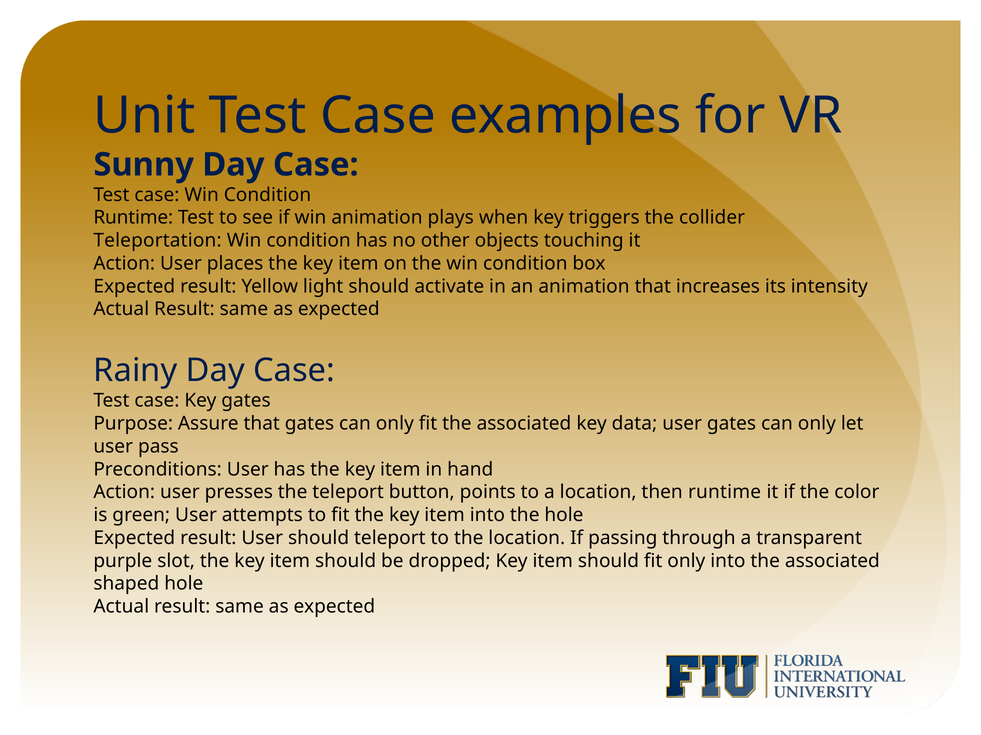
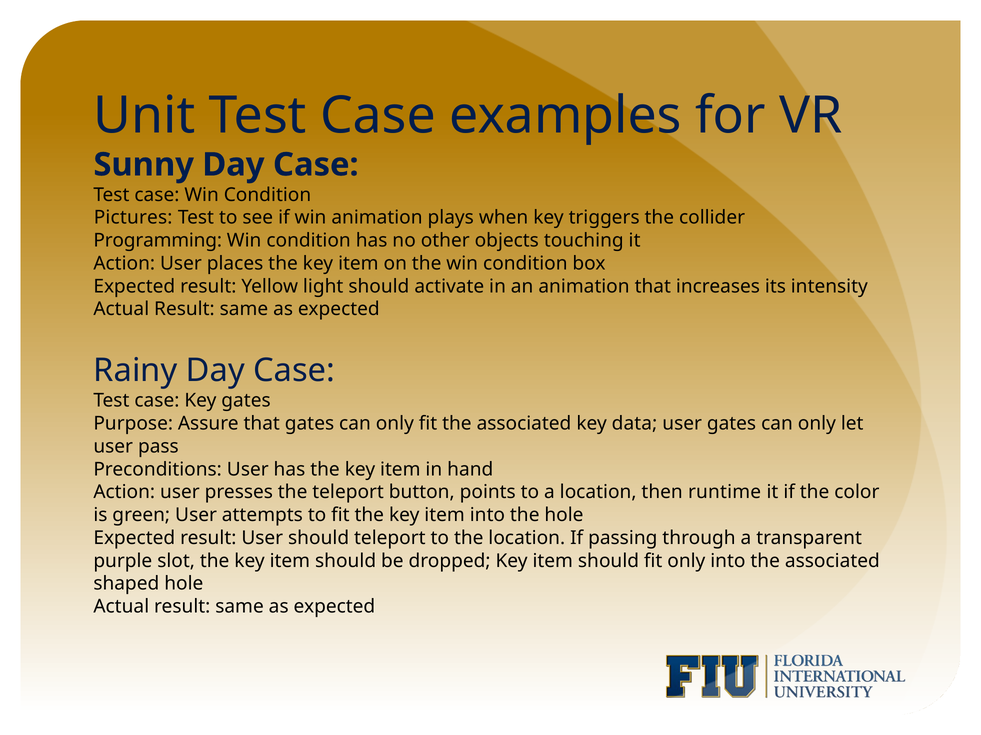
Runtime: Runtime -> Pictures (133, 218)
Teleportation: Teleportation -> Programming (158, 241)
